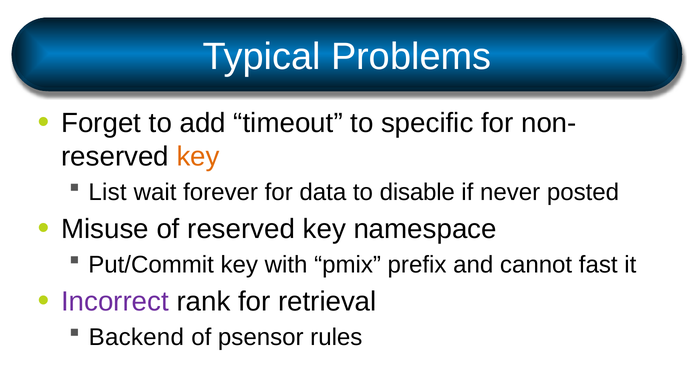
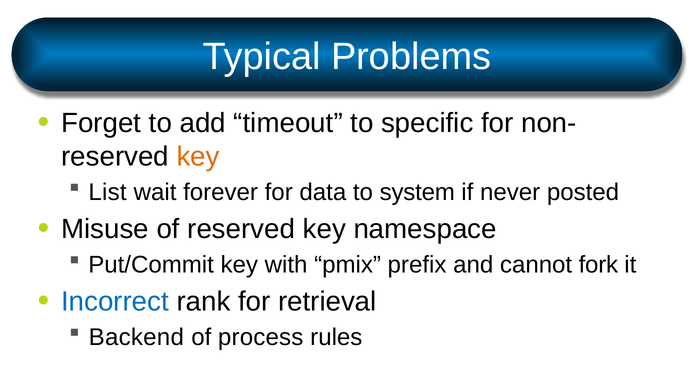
disable: disable -> system (417, 192)
fast: fast -> fork (598, 264)
Incorrect colour: purple -> blue (115, 301)
psensor: psensor -> process (261, 337)
